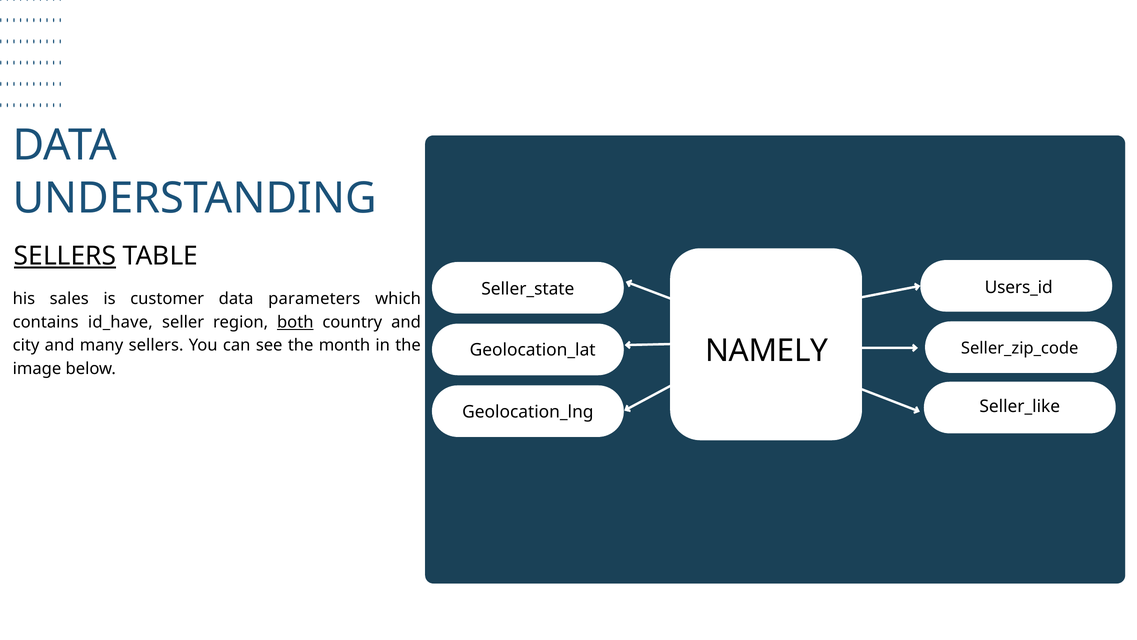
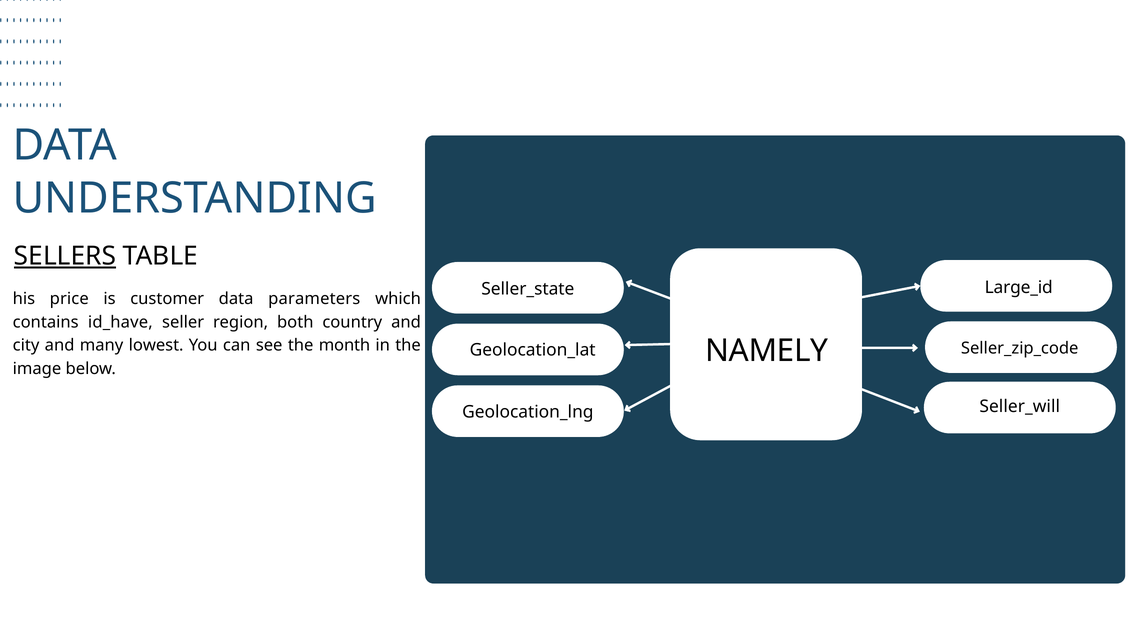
Users_id: Users_id -> Large_id (1019, 287)
sales: sales -> price (69, 299)
both underline: present -> none (295, 322)
many sellers: sellers -> lowest (156, 345)
Seller_like: Seller_like -> Seller_will (1020, 406)
